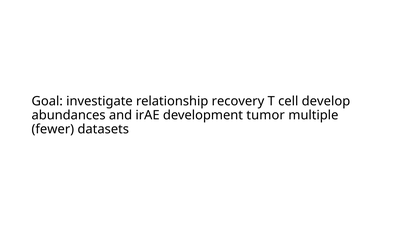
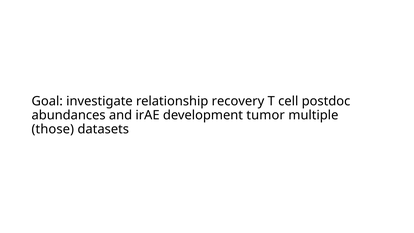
develop: develop -> postdoc (326, 101)
fewer: fewer -> those (53, 129)
